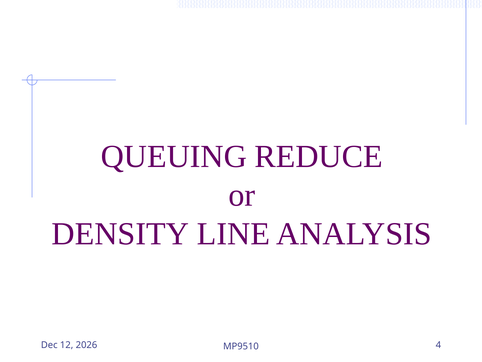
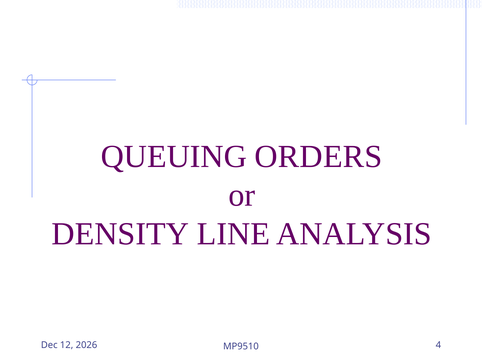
REDUCE: REDUCE -> ORDERS (318, 156)
